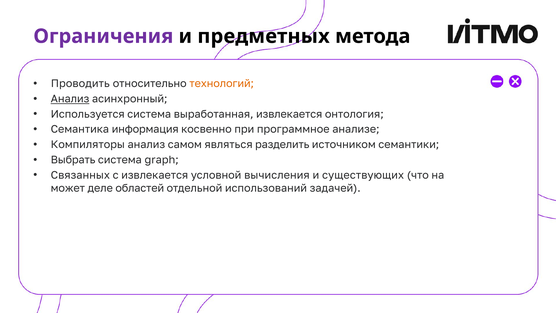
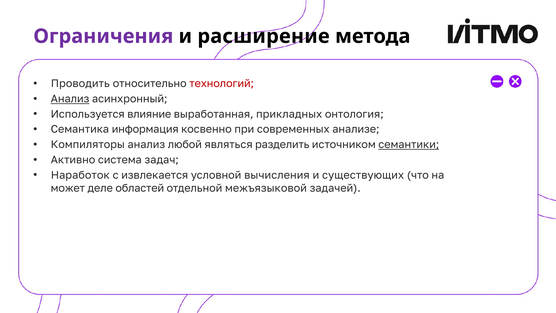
предметных: предметных -> расширение (264, 36)
технологий colour: orange -> red (222, 84)
Используется система: система -> влияние (149, 114)
выработанная извлекается: извлекается -> прикладных (289, 114)
программное: программное -> современных (293, 129)
самом: самом -> любой (185, 145)
семантики underline: none -> present (409, 145)
Выбрать: Выбрать -> Активно (73, 160)
graph: graph -> задач (162, 160)
Связанных: Связанных -> Наработок (80, 175)
использований: использований -> межъязыковой (266, 188)
